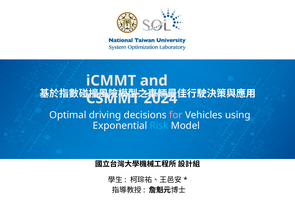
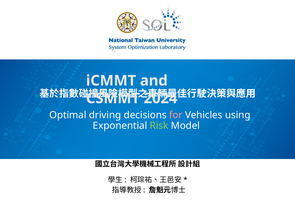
Risk colour: light blue -> light green (159, 126)
